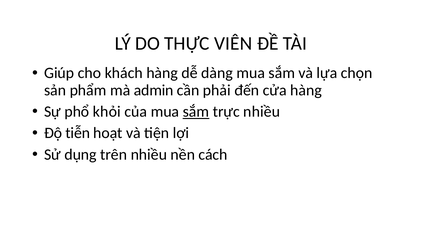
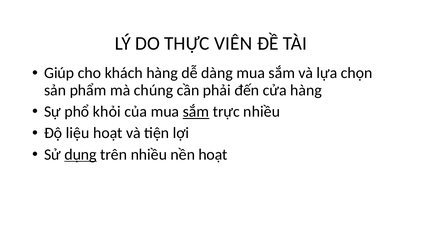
admin: admin -> chúng (154, 90)
tiễn: tiễn -> liệu (78, 133)
dụng underline: none -> present (81, 155)
nền cách: cách -> hoạt (213, 155)
